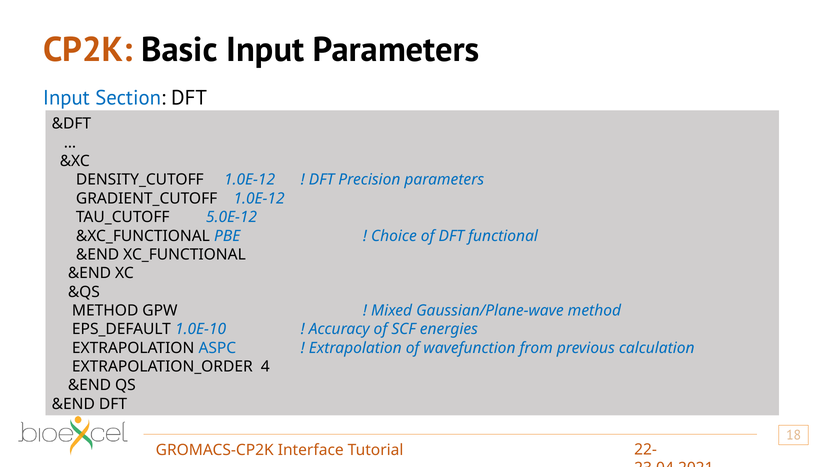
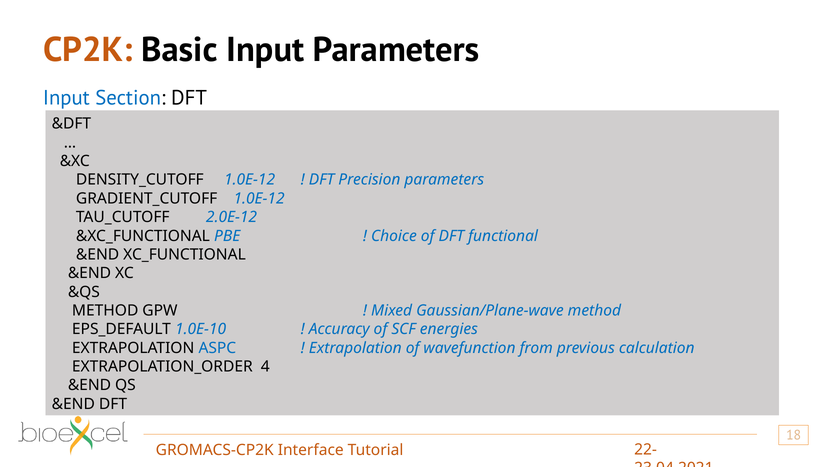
5.0E-12: 5.0E-12 -> 2.0E-12 (232, 217)
